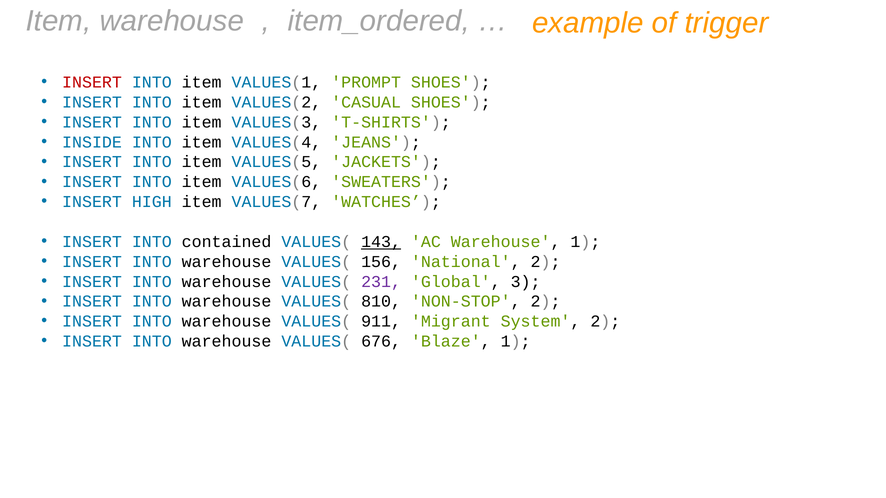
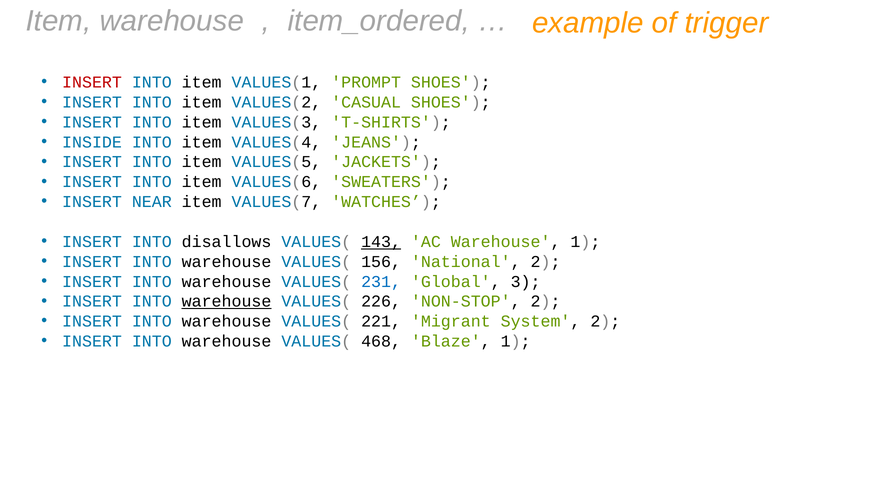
HIGH: HIGH -> NEAR (152, 202)
contained: contained -> disallows (227, 242)
231 colour: purple -> blue (381, 282)
warehouse underline: none -> present (227, 302)
810: 810 -> 226 (381, 302)
911: 911 -> 221 (381, 322)
676: 676 -> 468 (381, 342)
